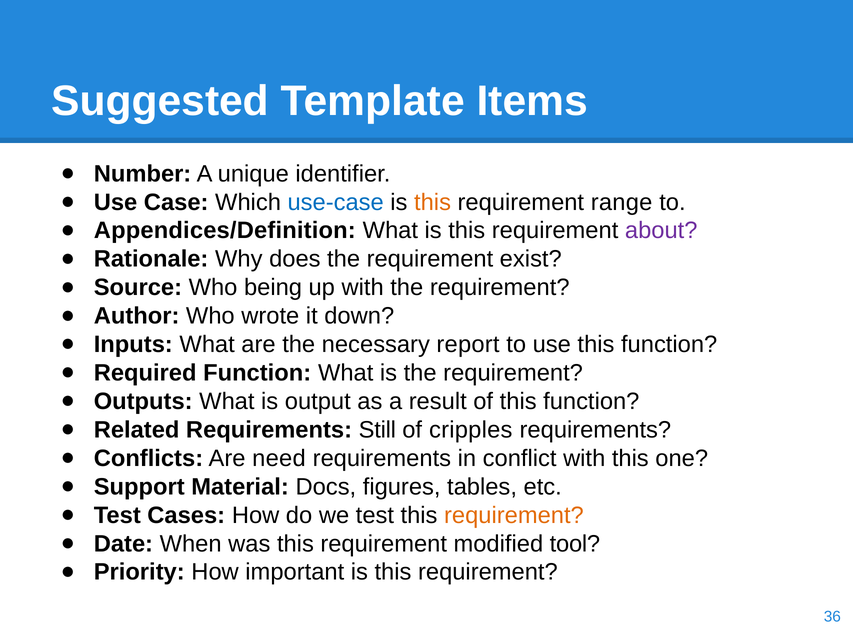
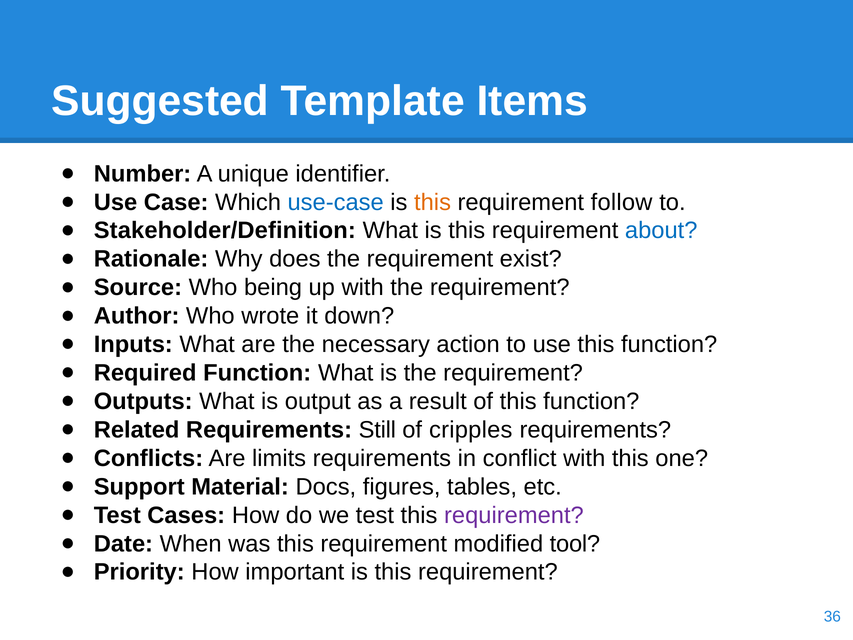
range: range -> follow (622, 202)
Appendices/Definition: Appendices/Definition -> Stakeholder/Definition (225, 231)
about colour: purple -> blue (661, 231)
report: report -> action (468, 344)
need: need -> limits (279, 458)
requirement colour: orange -> purple (514, 515)
